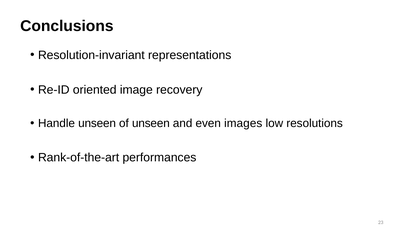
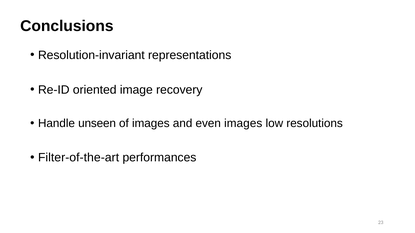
of unseen: unseen -> images (151, 124)
Rank-of-the-art: Rank-of-the-art -> Filter-of-the-art (79, 158)
